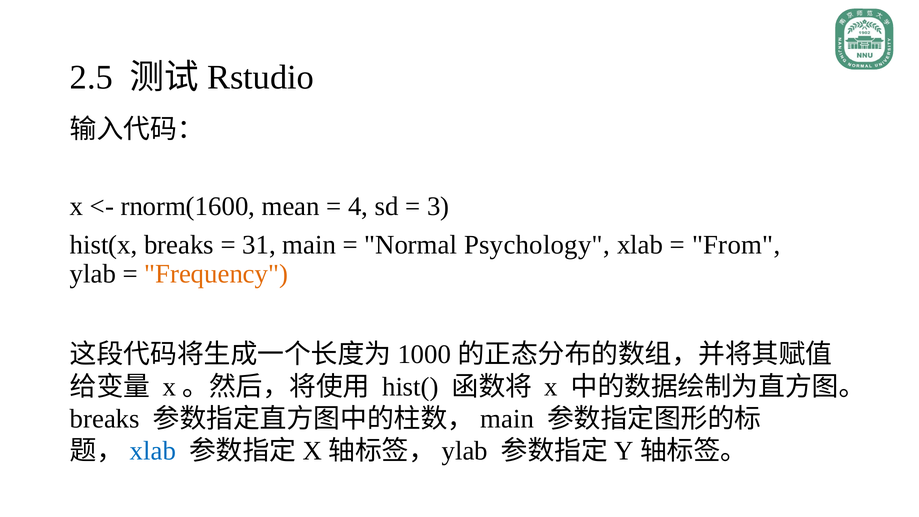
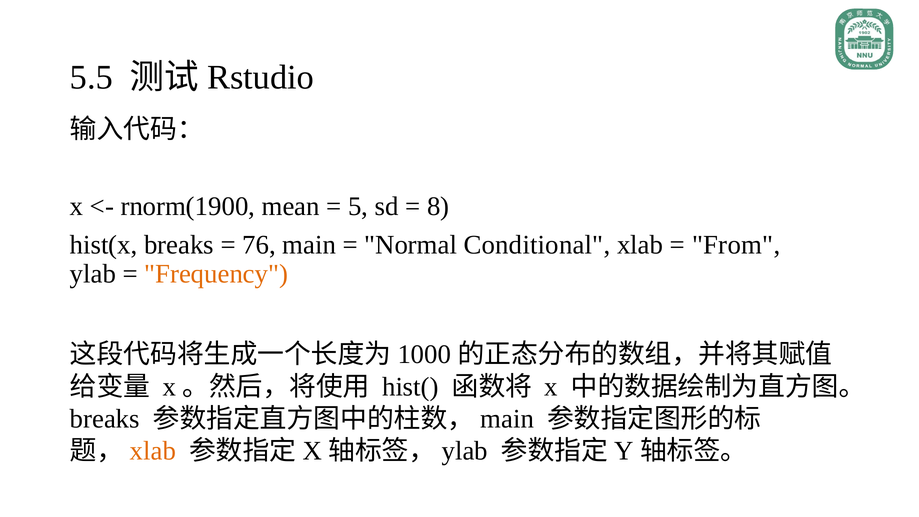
2.5: 2.5 -> 5.5 (91, 77)
rnorm(1600: rnorm(1600 -> rnorm(1900 (188, 206)
4: 4 -> 5 (358, 206)
3: 3 -> 8 (438, 206)
31: 31 -> 76 (259, 245)
Psychology: Psychology -> Conditional (537, 245)
xlab colour: blue -> orange (153, 451)
